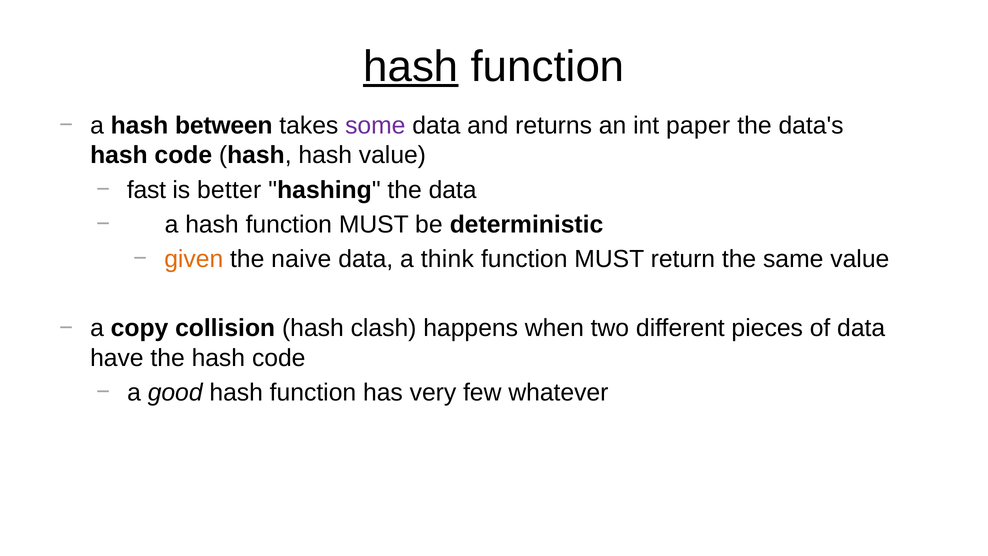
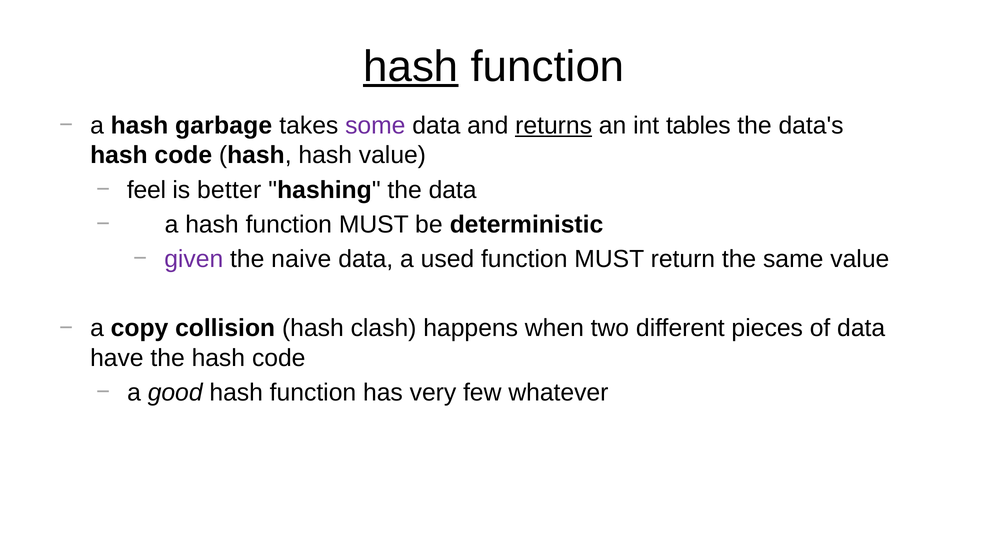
between: between -> garbage (224, 126)
returns underline: none -> present (554, 126)
paper: paper -> tables (698, 126)
fast: fast -> feel (146, 190)
given colour: orange -> purple (194, 259)
think: think -> used (447, 259)
